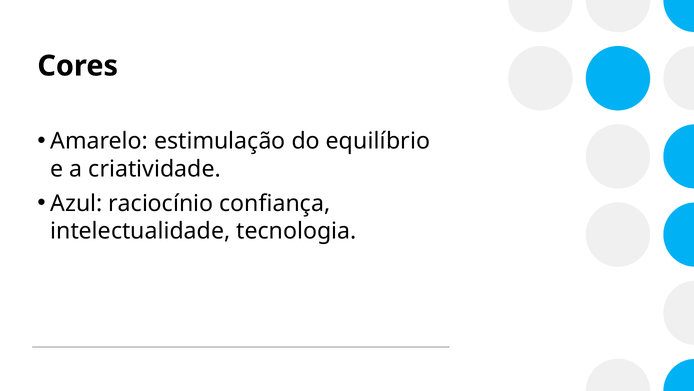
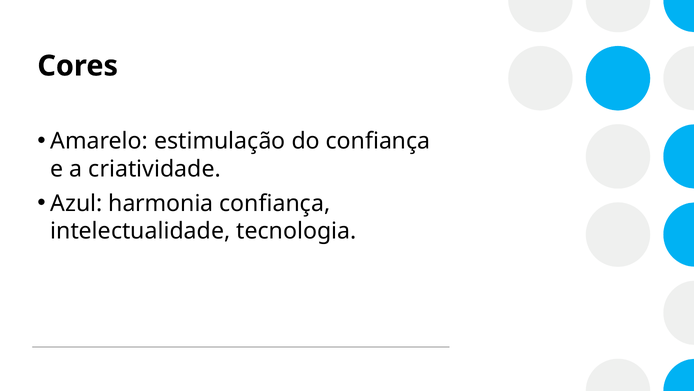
do equilíbrio: equilíbrio -> confiança (378, 141)
raciocínio: raciocínio -> harmonia (161, 203)
